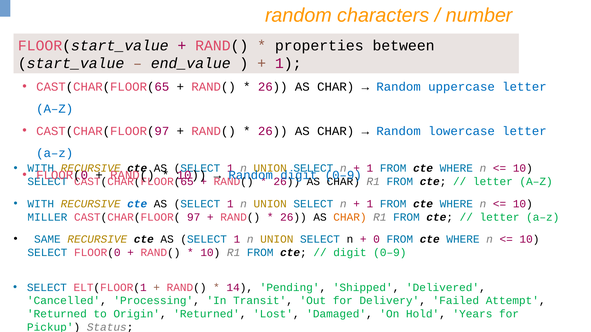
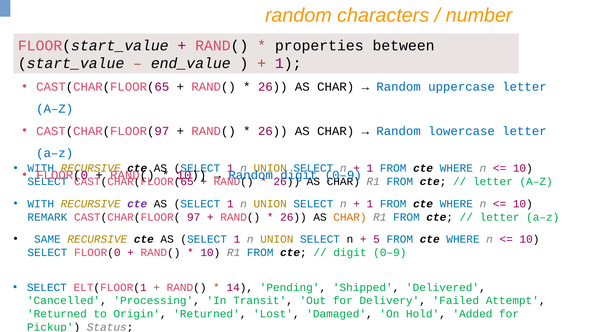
cte colour: blue -> purple (137, 204)
MILLER: MILLER -> REMARK (47, 217)
0: 0 -> 5 (377, 239)
Years: Years -> Added (472, 314)
